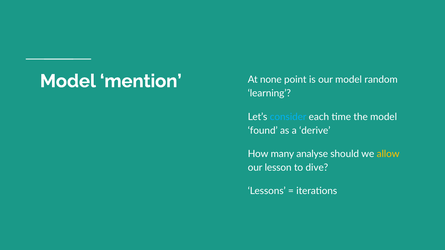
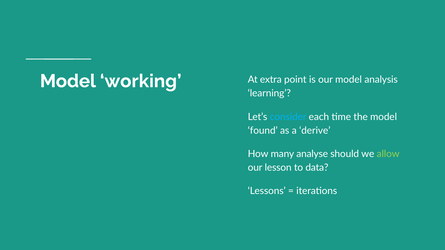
mention: mention -> working (141, 81)
none: none -> extra (271, 80)
random: random -> analysis (381, 80)
allow colour: yellow -> light green (388, 154)
dive: dive -> data (317, 168)
